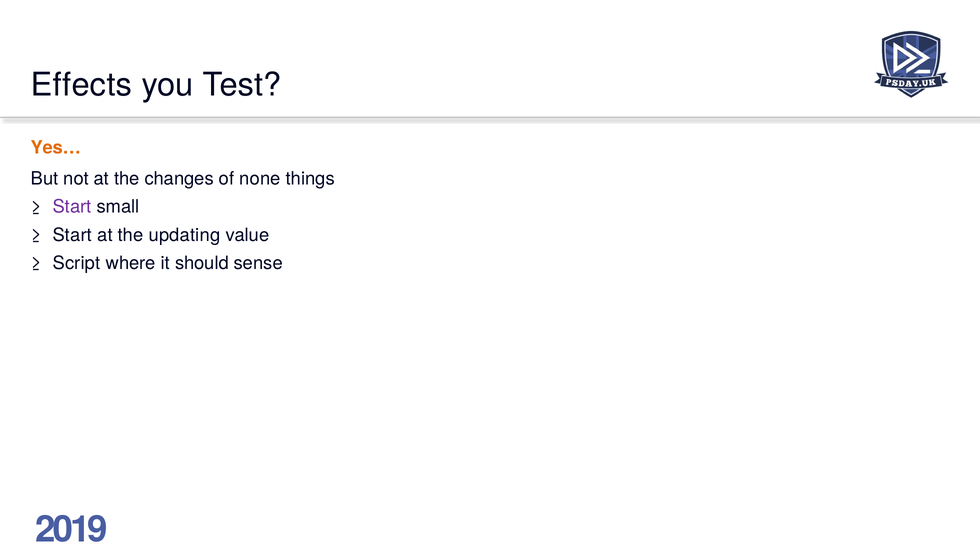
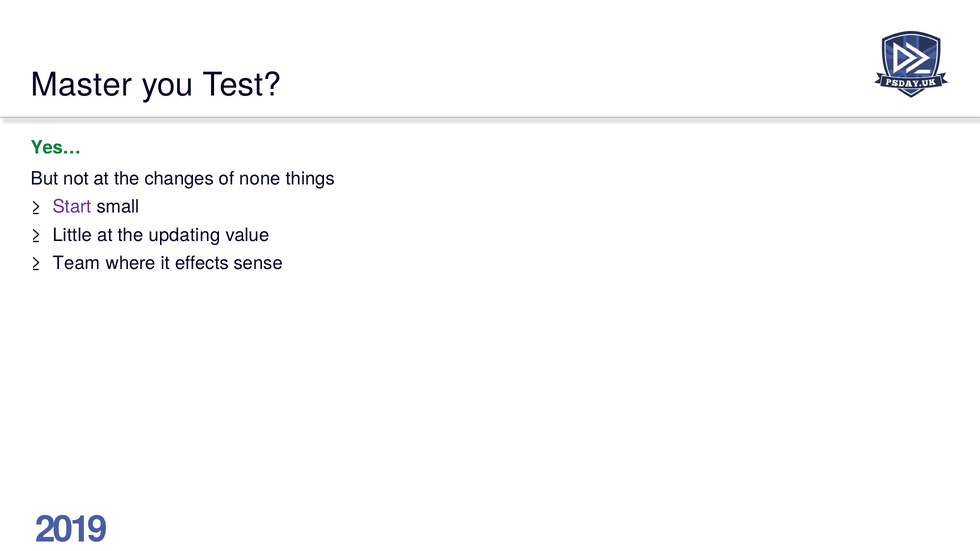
Effects: Effects -> Master (81, 85)
Yes… colour: orange -> green (56, 148)
Start: Start -> Little (72, 235)
Script: Script -> Team (77, 263)
should: should -> effects (202, 263)
